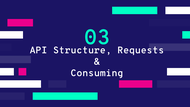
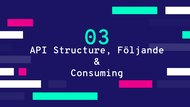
Requests: Requests -> Följande (141, 50)
